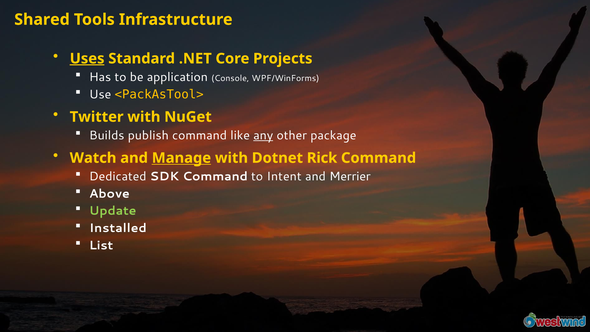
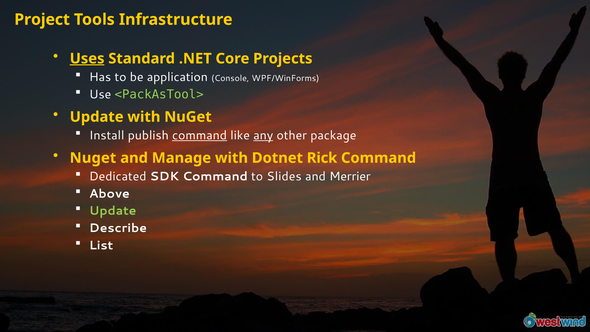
Shared: Shared -> Project (42, 20)
<PackAsTool> colour: yellow -> light green (159, 94)
Twitter: Twitter -> Update (97, 117)
Builds: Builds -> Install (107, 135)
command underline: none -> present (200, 135)
Watch: Watch -> Nuget (93, 158)
Manage underline: present -> none (181, 158)
Intent: Intent -> Slides (284, 176)
Installed: Installed -> Describe (118, 228)
